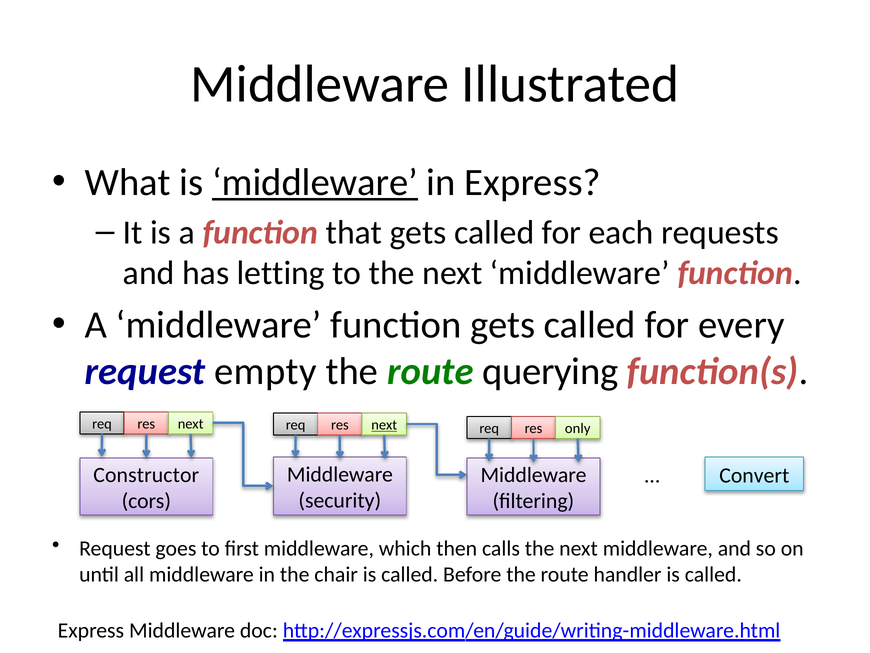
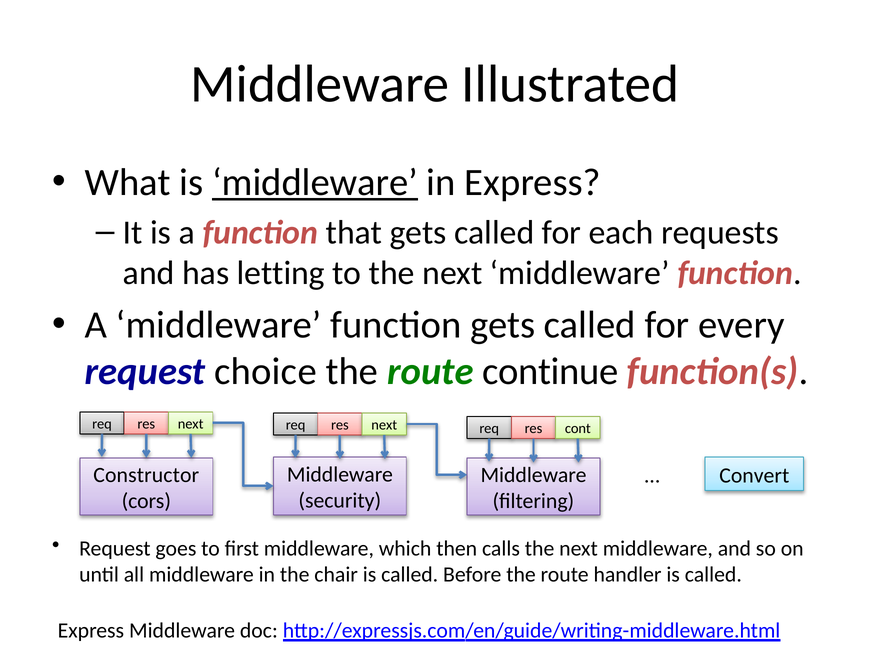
empty: empty -> choice (265, 371)
querying: querying -> continue (550, 371)
next underline: present -> none (384, 425)
only: only -> cont (578, 428)
